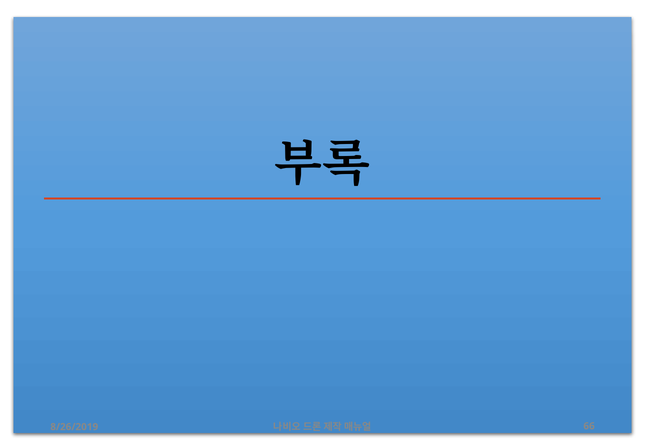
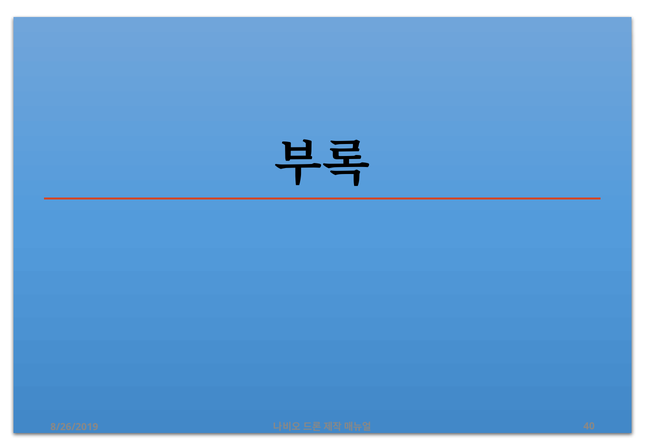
66: 66 -> 40 (589, 426)
